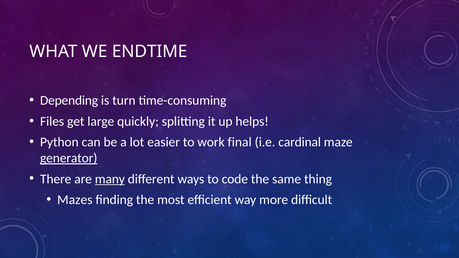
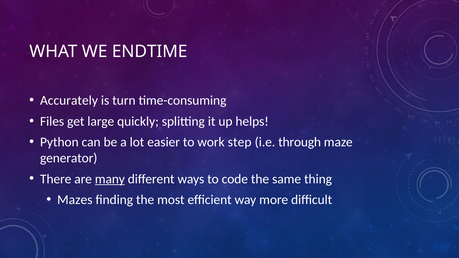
Depending: Depending -> Accurately (69, 101)
final: final -> step (240, 142)
cardinal: cardinal -> through (300, 142)
generator underline: present -> none (69, 158)
